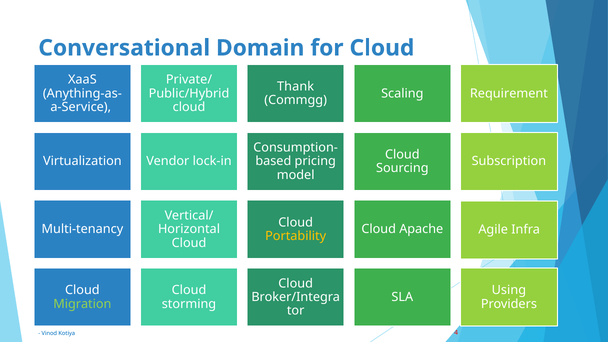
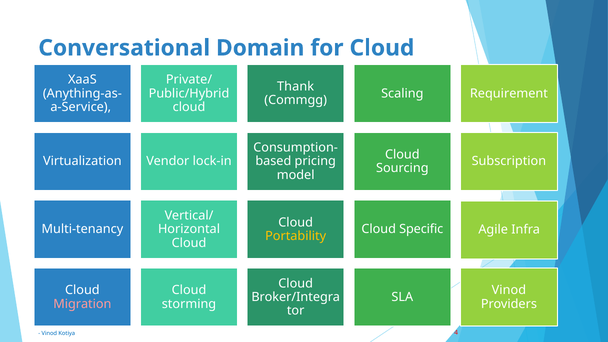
Apache: Apache -> Specific (421, 229)
Using: Using -> Vinod (509, 290)
Migration colour: light green -> pink (82, 304)
